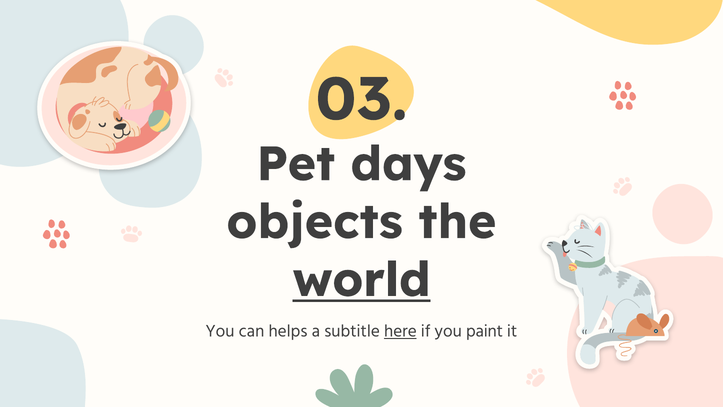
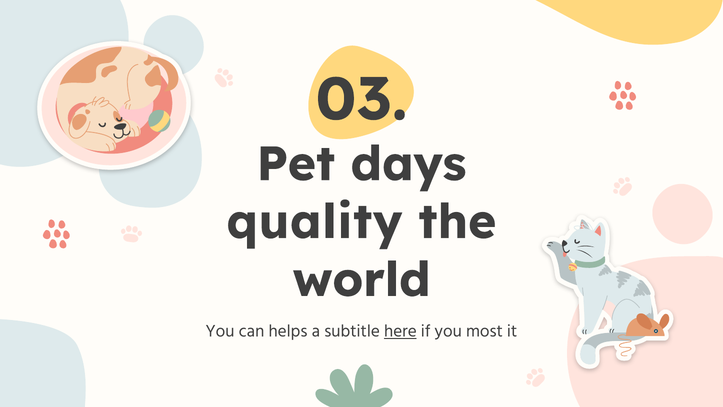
objects: objects -> quality (315, 222)
world underline: present -> none (362, 280)
paint: paint -> most (484, 331)
